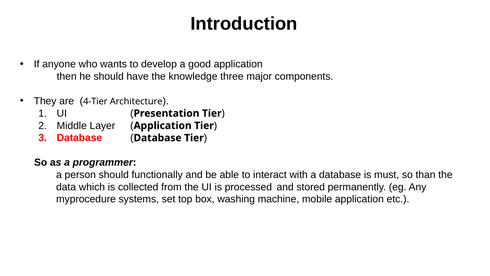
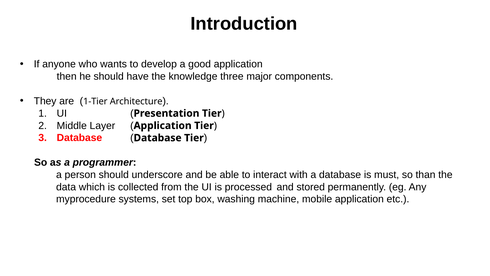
4-Tier: 4-Tier -> 1-Tier (95, 101)
functionally: functionally -> underscore (157, 174)
